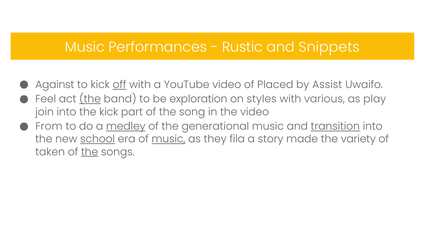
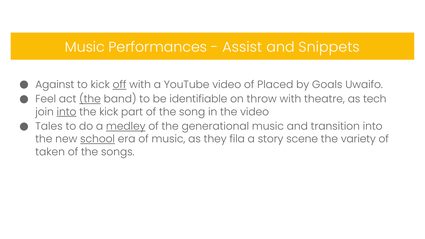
Rustic: Rustic -> Assist (242, 47)
Assist: Assist -> Goals (327, 85)
exploration: exploration -> identifiable (198, 99)
styles: styles -> throw (262, 99)
various: various -> theatre (324, 99)
play: play -> tech (375, 99)
into underline: none -> present (67, 112)
From: From -> Tales (49, 126)
transition underline: present -> none (335, 126)
music underline: present -> none (168, 139)
made: made -> scene (302, 139)
the underline: present -> none (90, 152)
